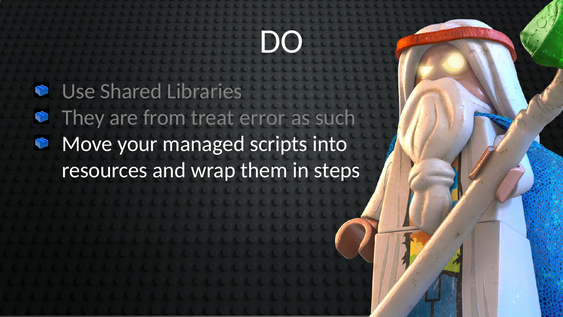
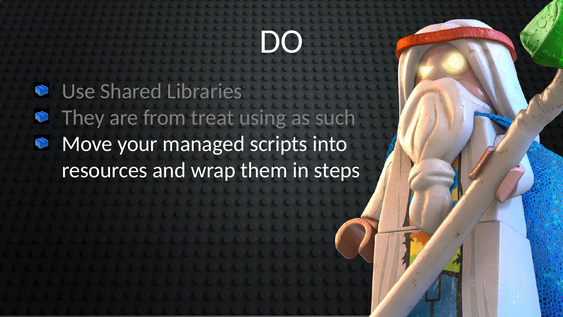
error: error -> using (263, 118)
